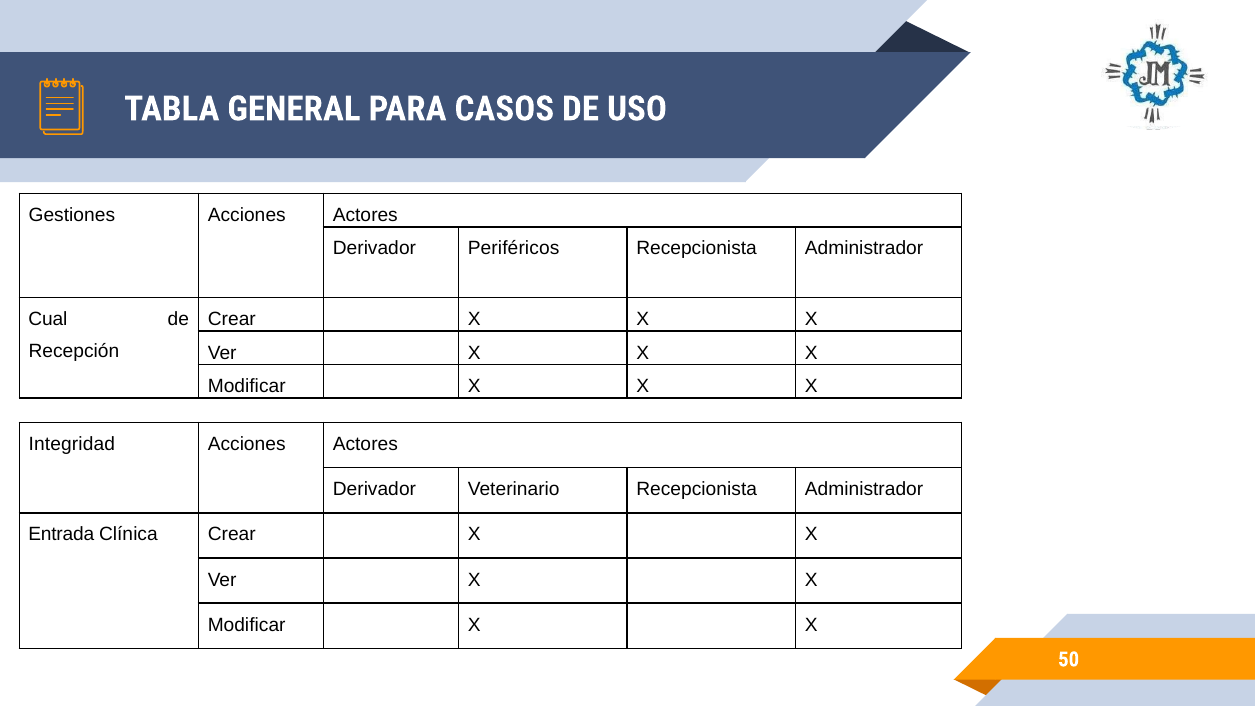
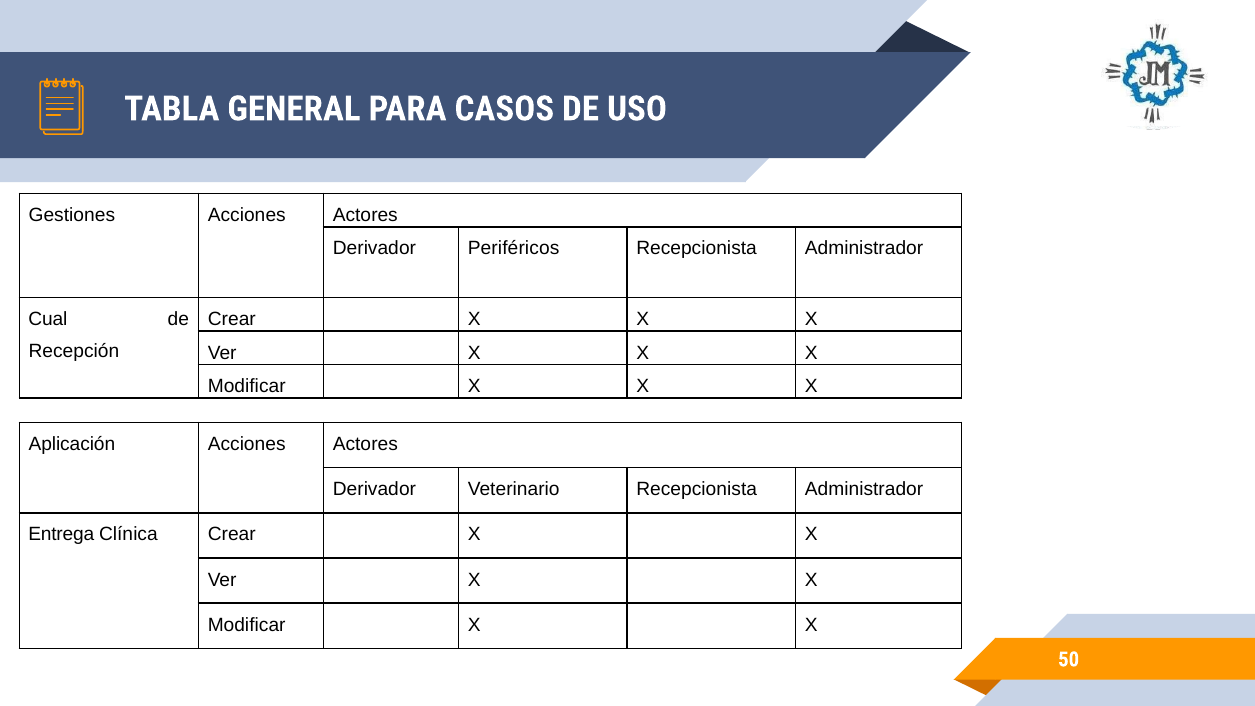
Integridad: Integridad -> Aplicación (72, 444)
Entrada: Entrada -> Entrega (61, 534)
